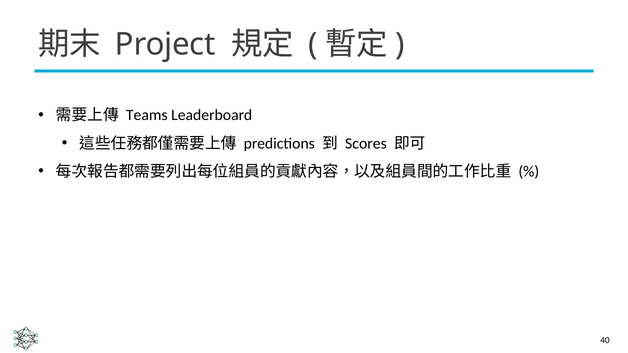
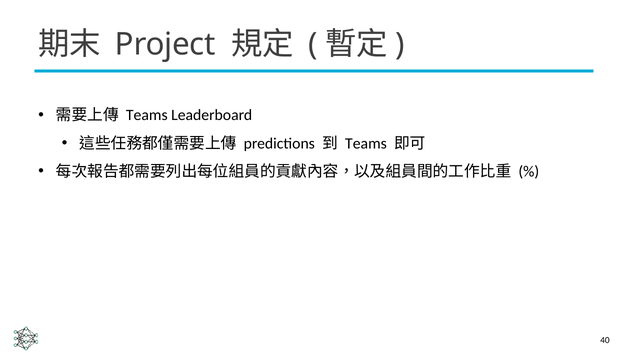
Scores: Scores -> Teams (366, 144)
